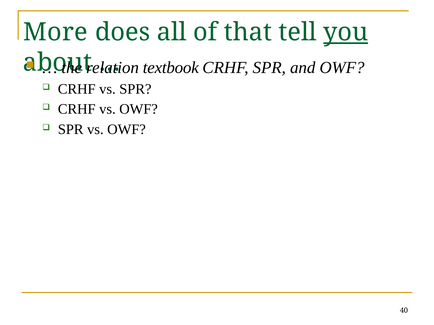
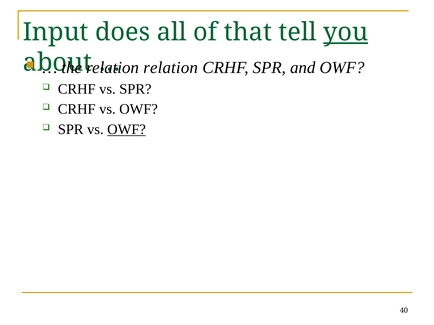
More: More -> Input (56, 32)
textbook: textbook -> relation (171, 68)
OWF underline: none -> present (127, 130)
